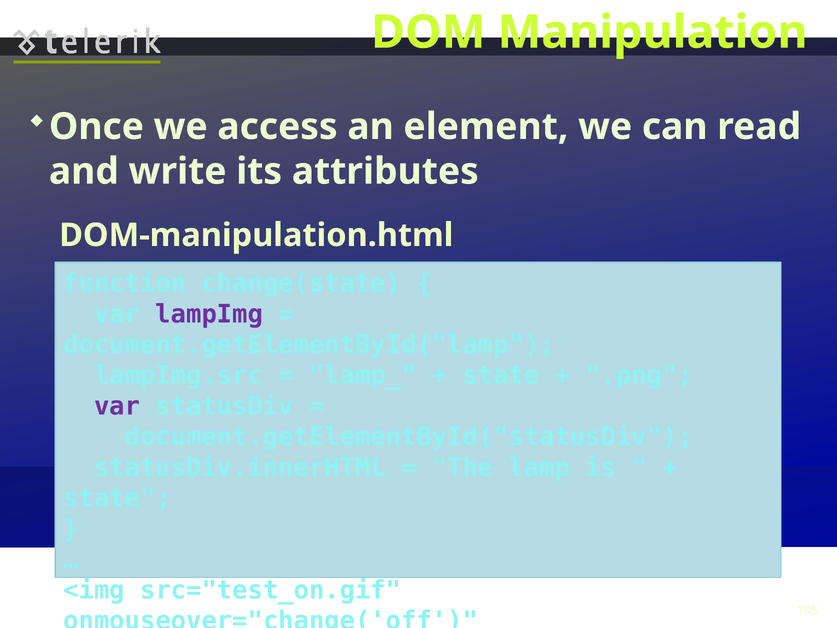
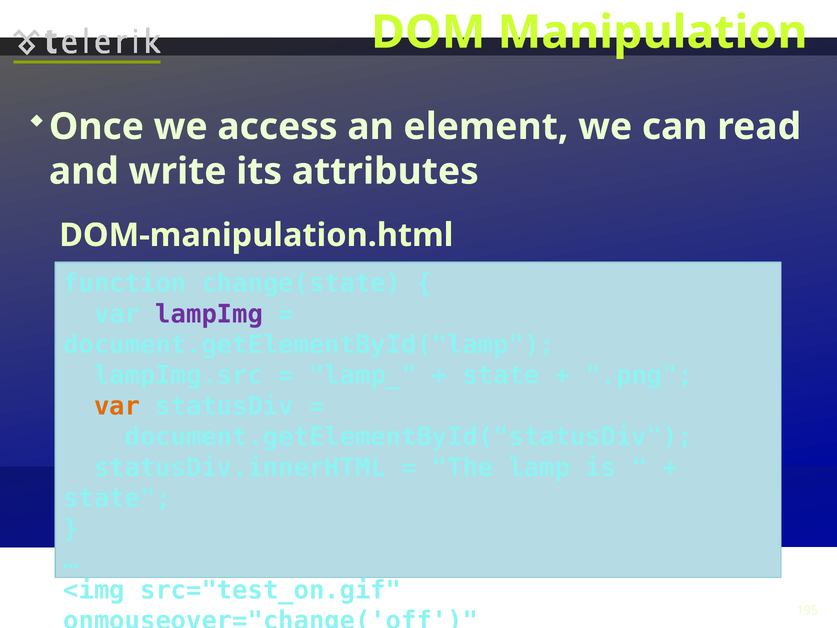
var colour: purple -> orange (117, 406)
